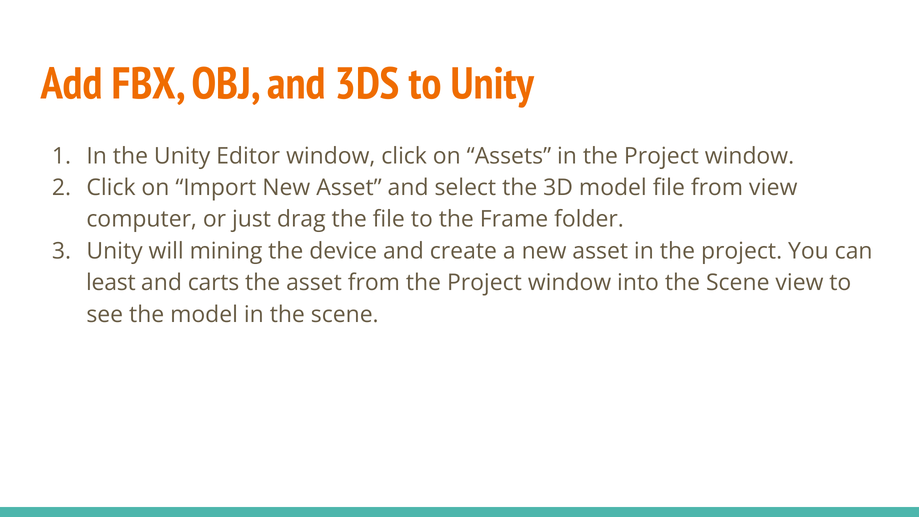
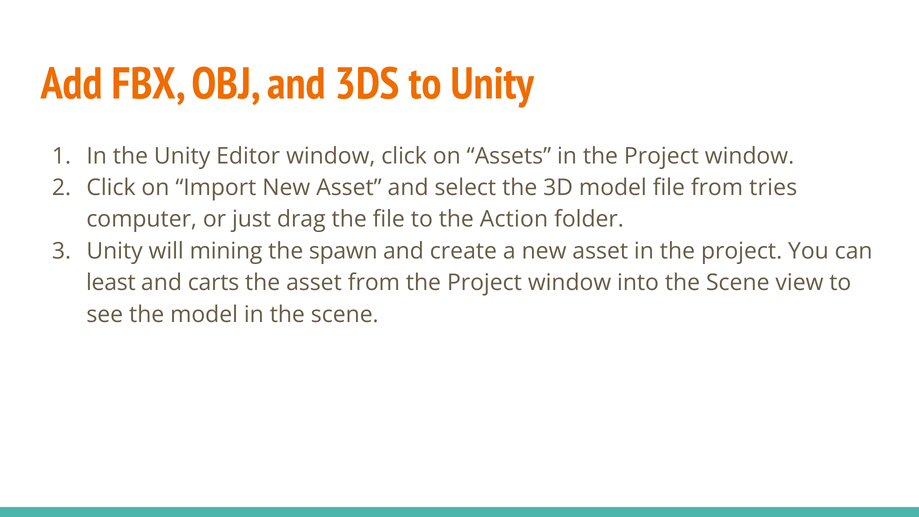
from view: view -> tries (773, 188)
Frame: Frame -> Action (514, 219)
device: device -> spawn (343, 251)
